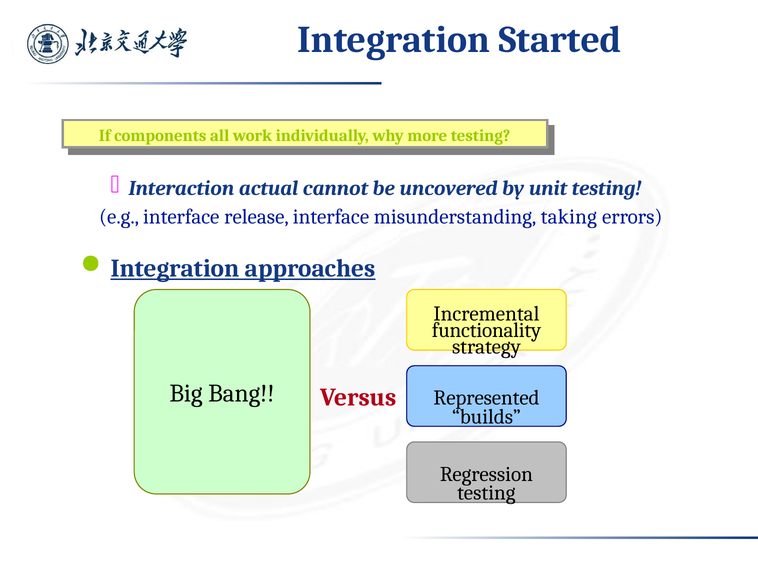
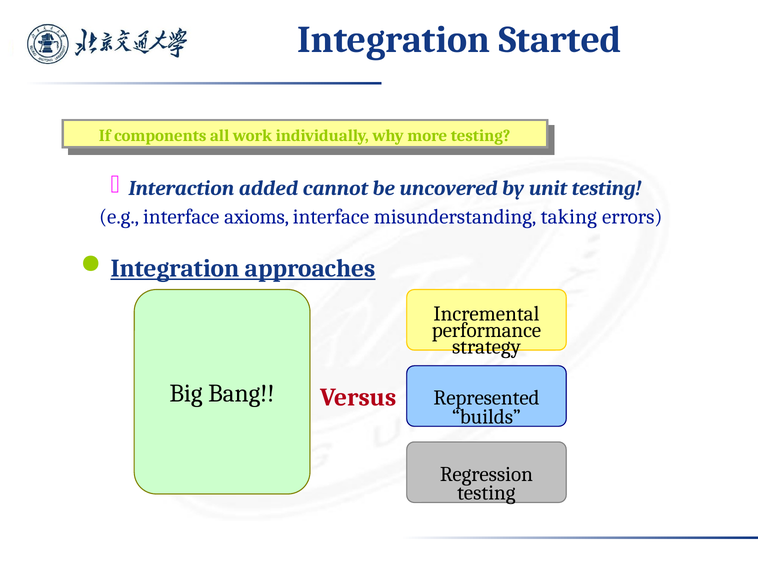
actual: actual -> added (268, 188)
release: release -> axioms (257, 217)
functionality: functionality -> performance (487, 331)
